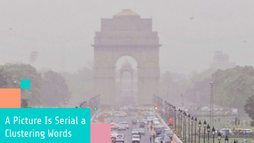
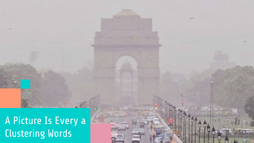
Serial: Serial -> Every (67, 121)
